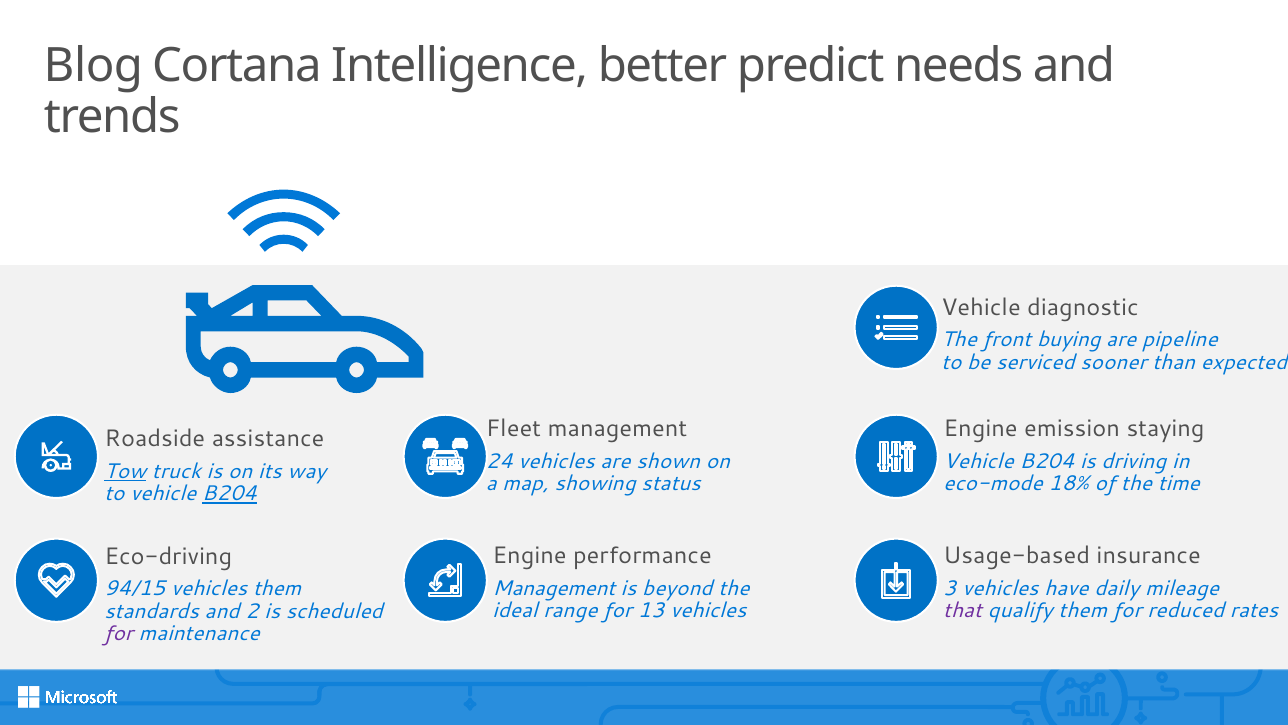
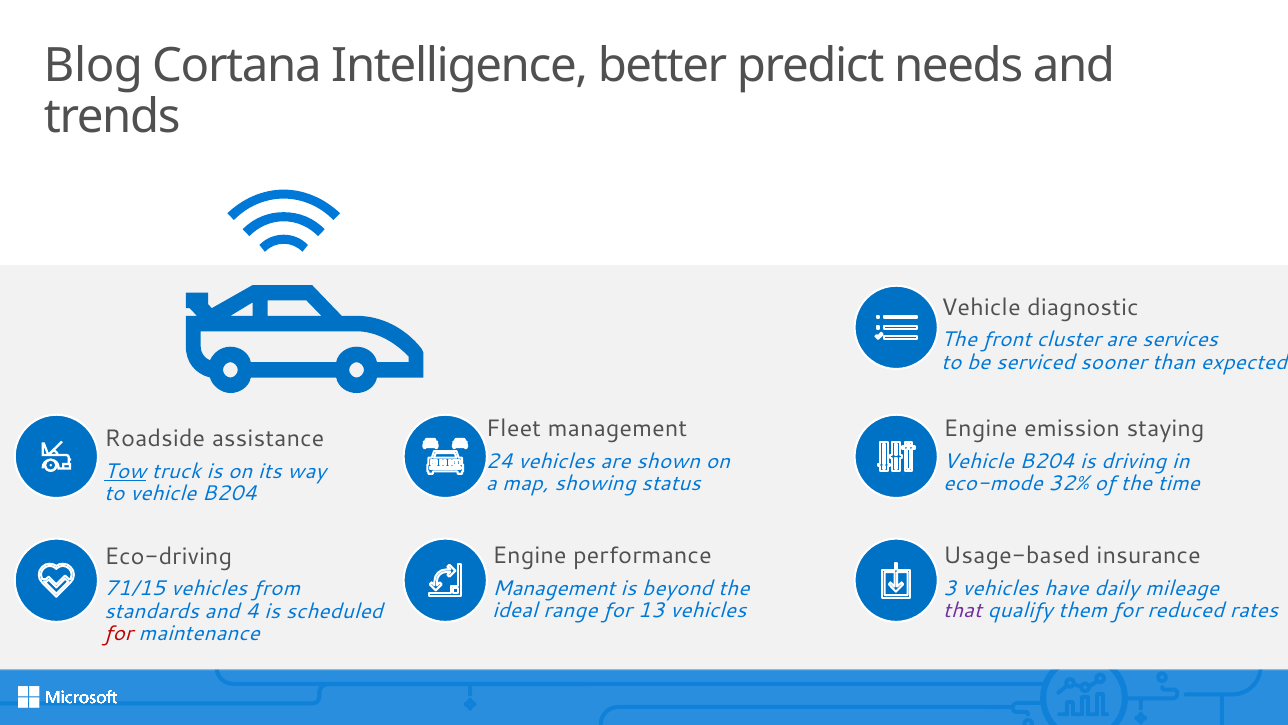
buying: buying -> cluster (1069, 340)
pipeline: pipeline -> services (1180, 340)
18%: 18% -> 32% (1069, 484)
B204 underline: present -> none (229, 494)
94/15: 94/15 -> 71/15 (135, 588)
vehicles them: them -> from (277, 588)
2: 2 -> 4 (252, 611)
for colour: purple -> red (119, 634)
